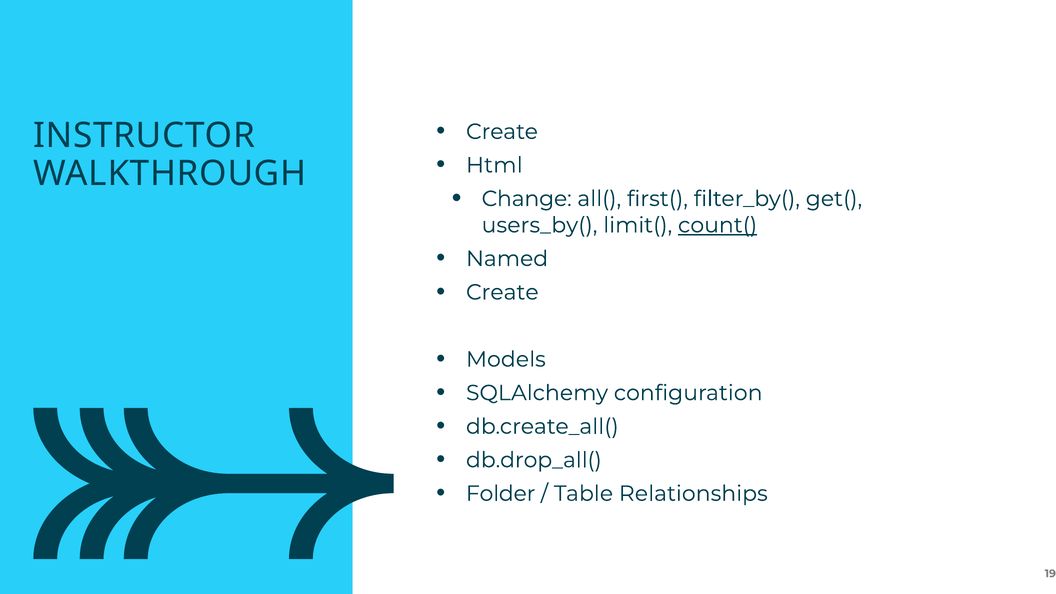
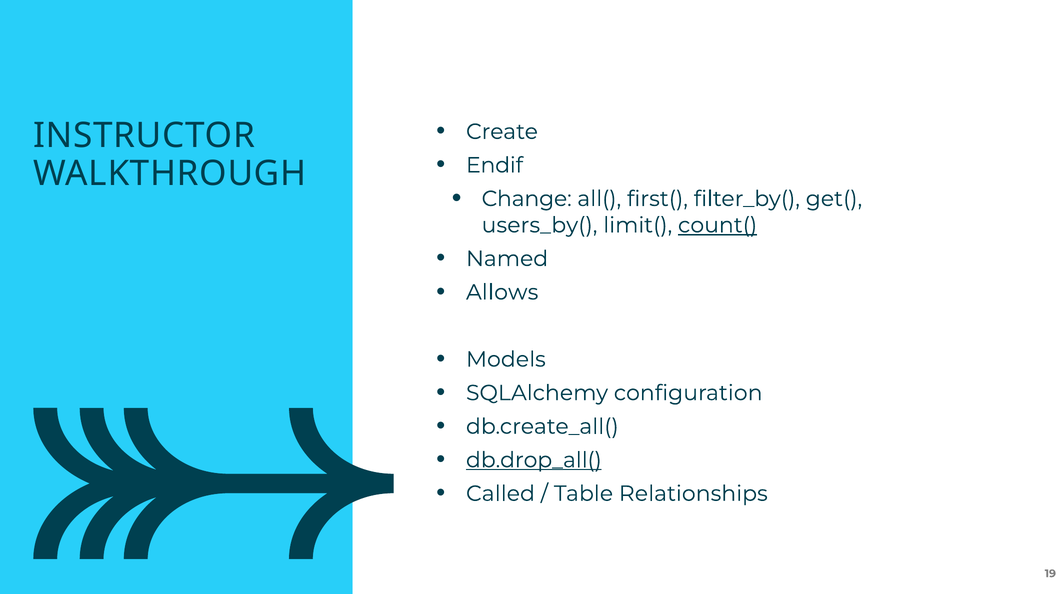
Html: Html -> Endif (495, 165)
Create: Create -> Allows (502, 292)
db.drop_all( underline: none -> present (534, 460)
Folder: Folder -> Called (500, 494)
